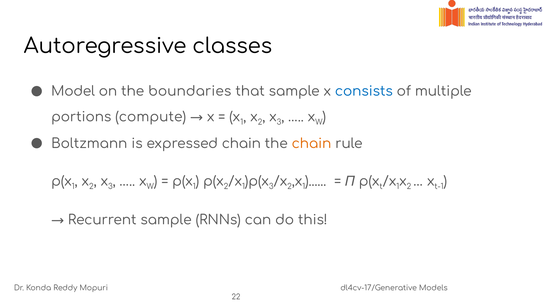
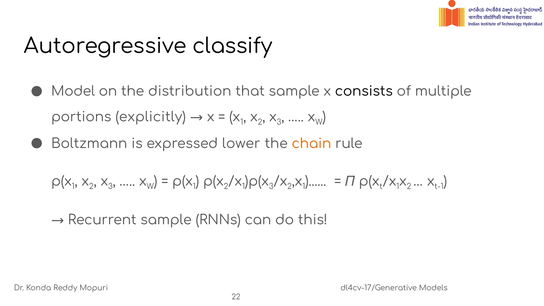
classes: classes -> classify (232, 46)
boundaries: boundaries -> distribution (190, 91)
consists colour: blue -> black (364, 91)
compute: compute -> explicitly (151, 117)
expressed chain: chain -> lower (241, 144)
